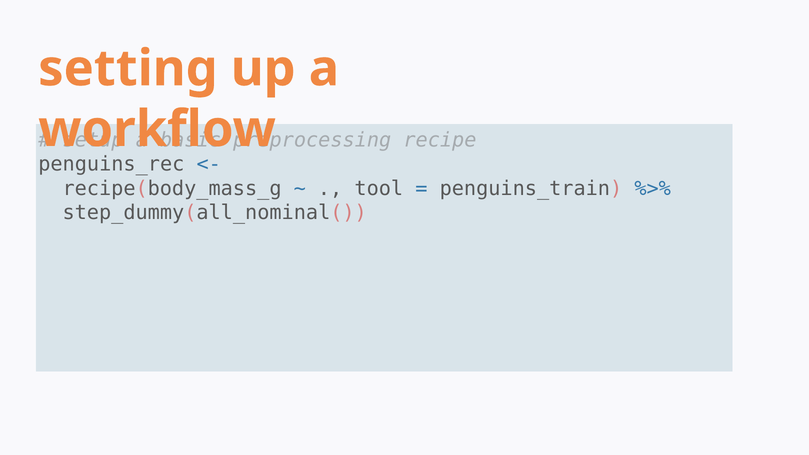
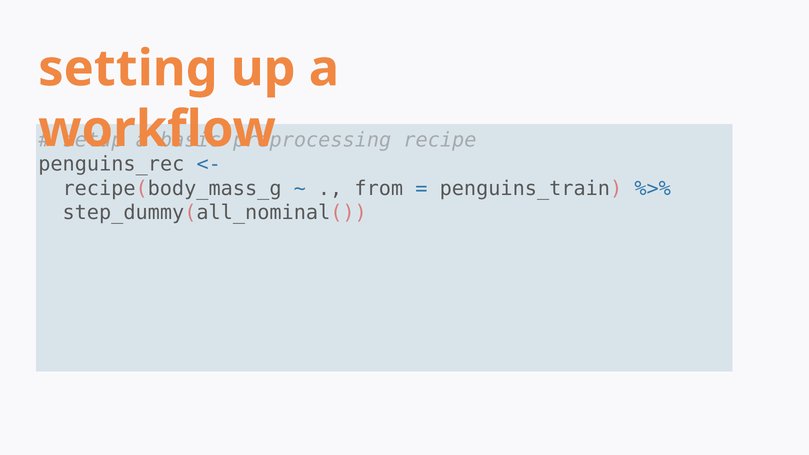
tool: tool -> from (379, 189)
